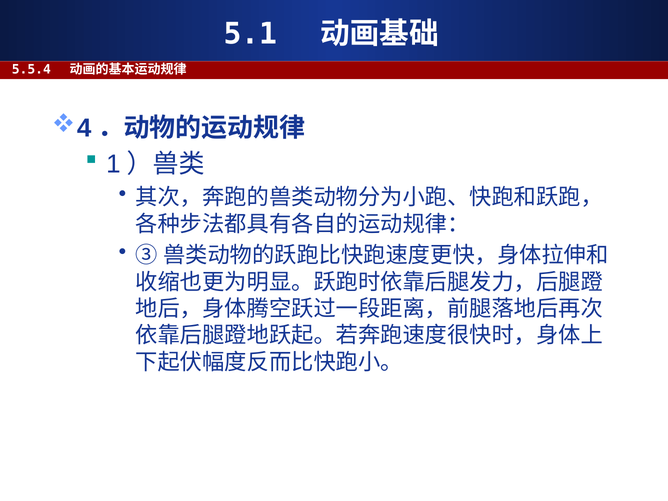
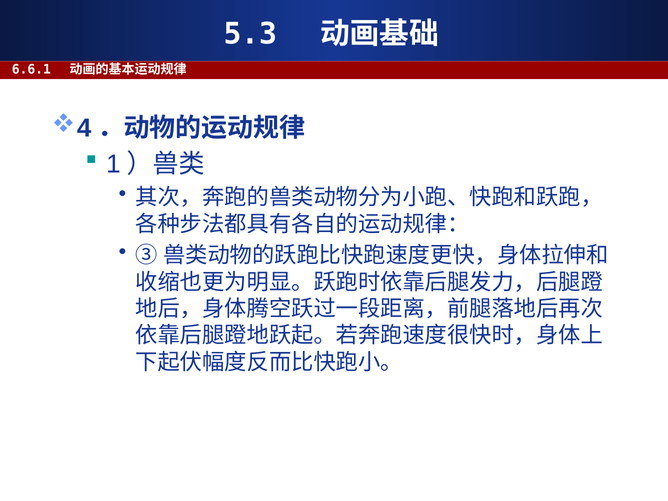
5.1: 5.1 -> 5.3 (250, 34)
5.5.4: 5.5.4 -> 6.6.1 (31, 69)
